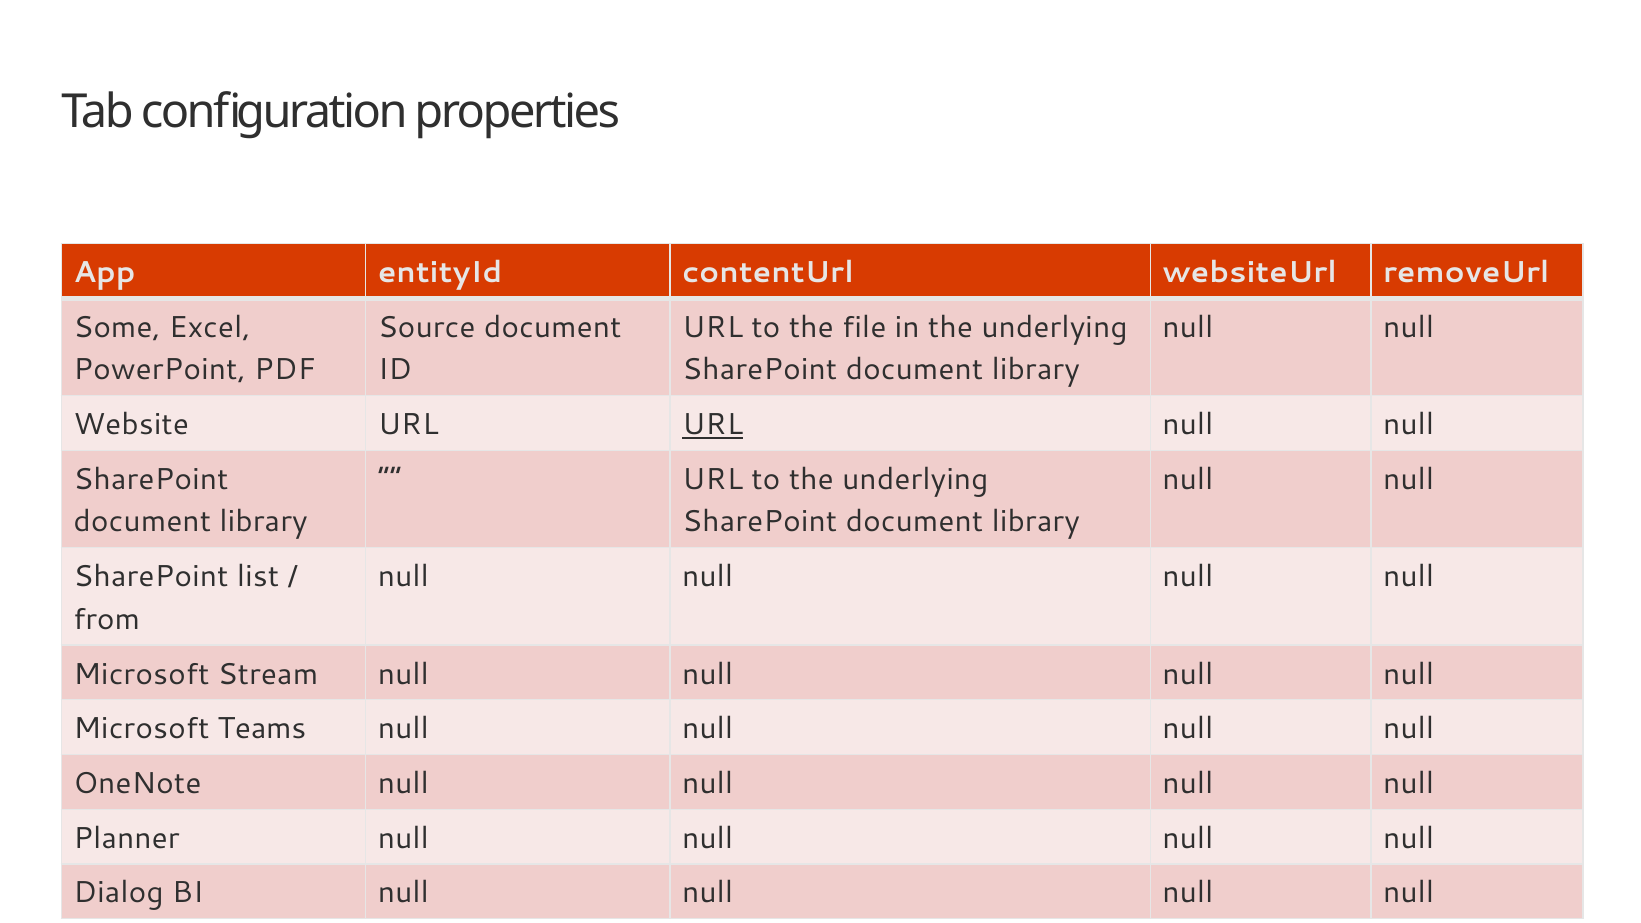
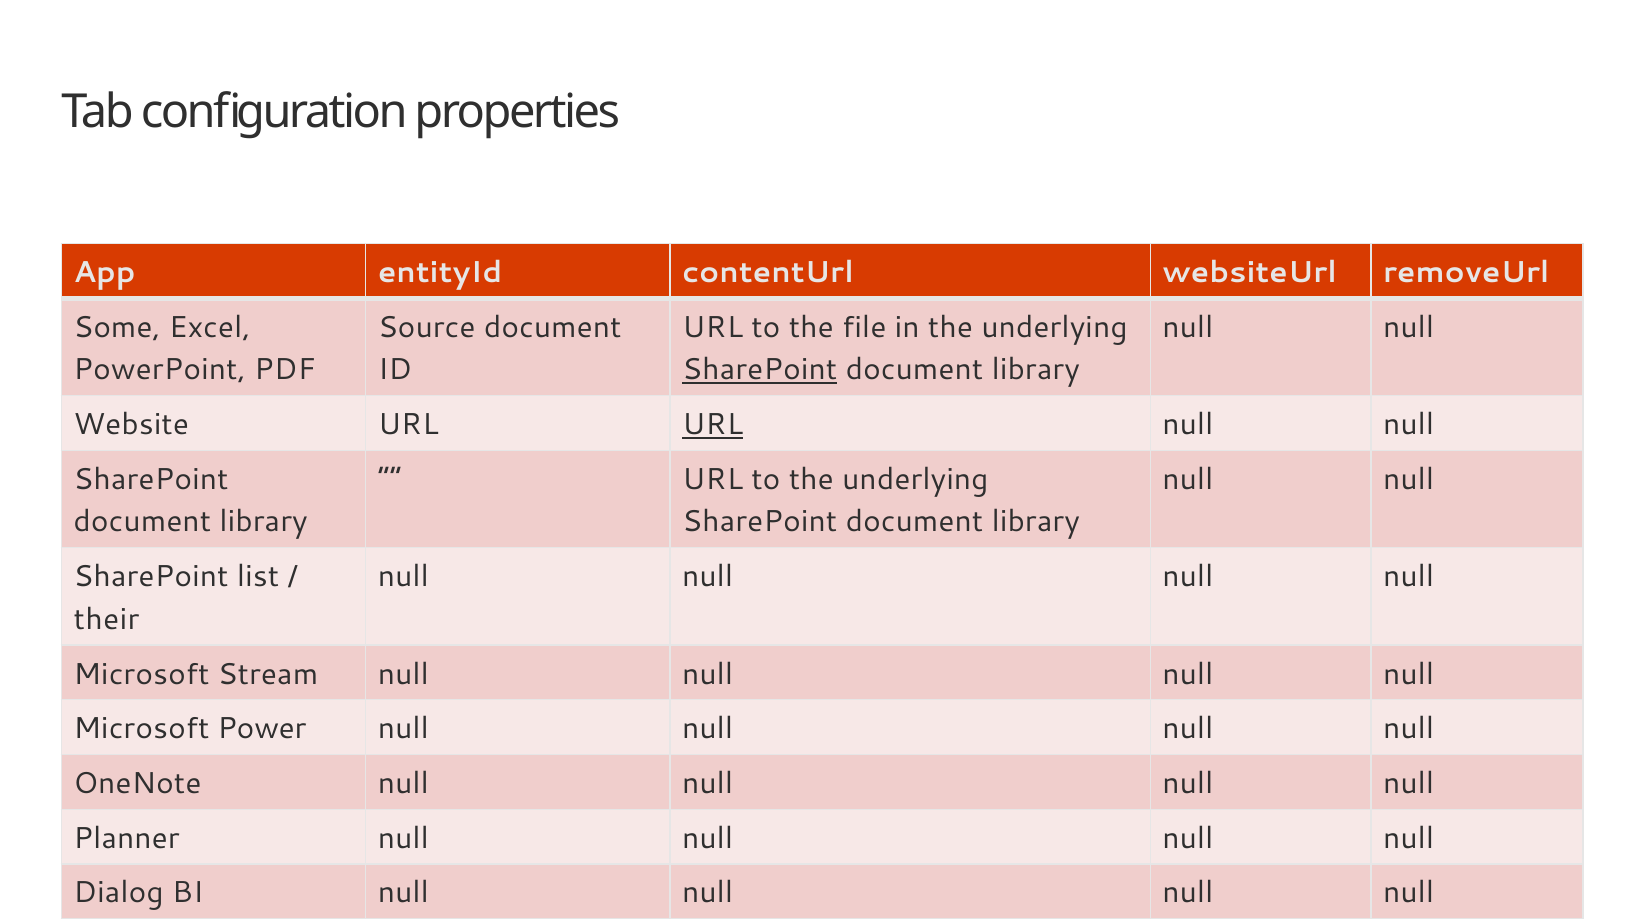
SharePoint underline: none -> present (760, 370)
from: from -> their (107, 619)
Teams: Teams -> Power (262, 729)
